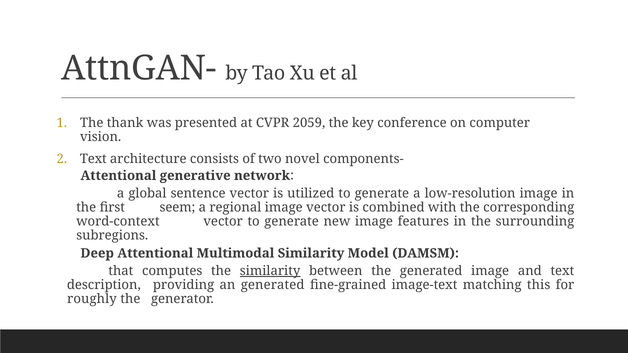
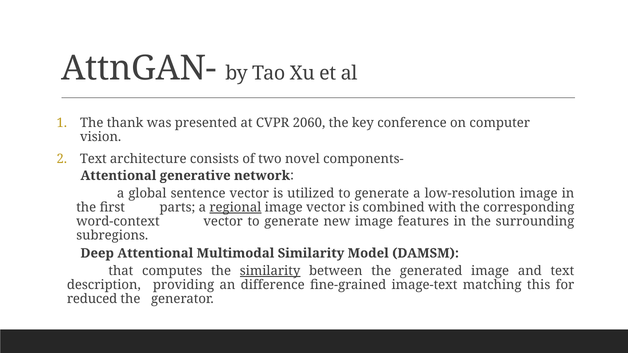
2059: 2059 -> 2060 (309, 123)
seem: seem -> parts (177, 207)
regional underline: none -> present (235, 207)
an generated: generated -> difference (273, 285)
roughly: roughly -> reduced (92, 299)
